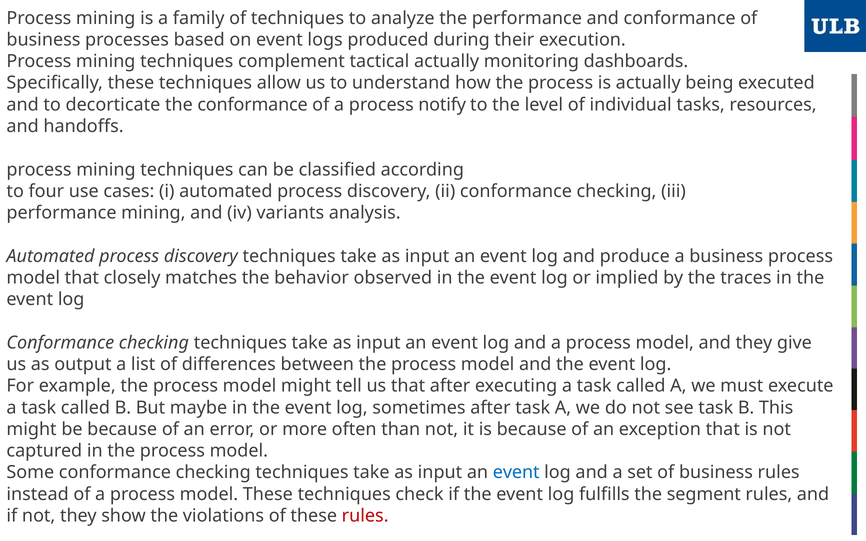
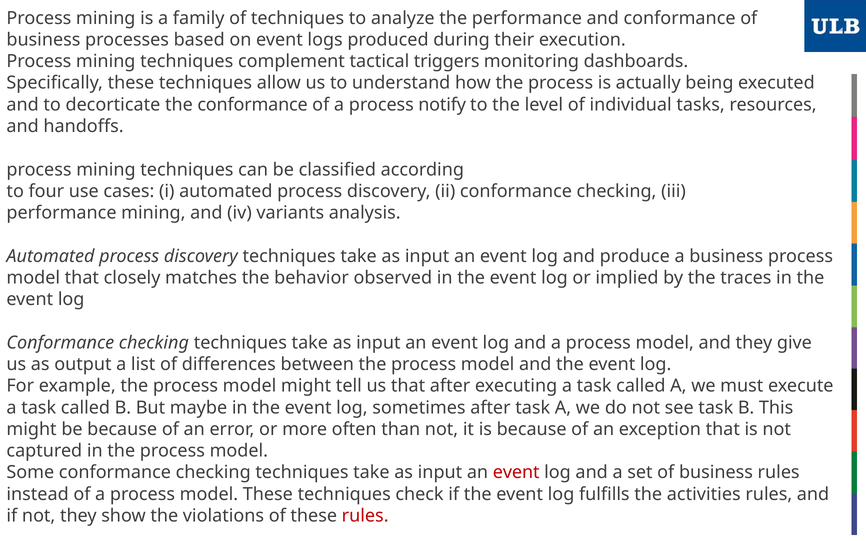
tactical actually: actually -> triggers (447, 61)
event colour: blue -> red (516, 472)
segment: segment -> activities (704, 494)
